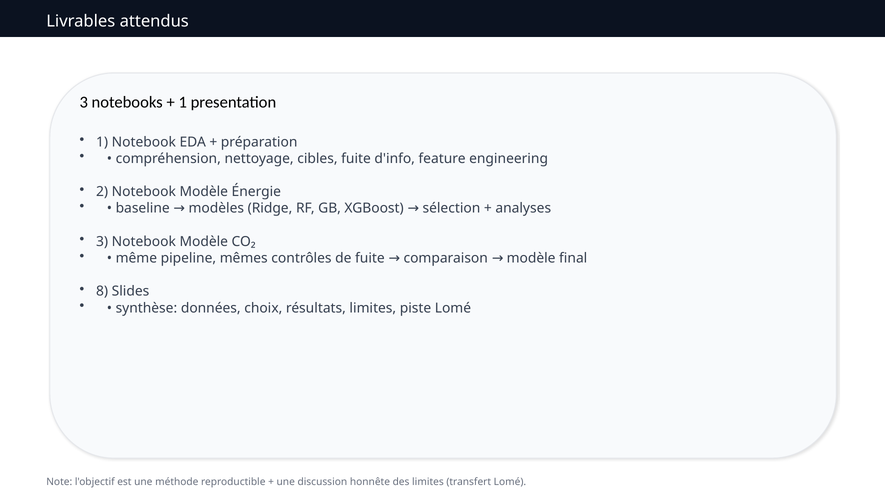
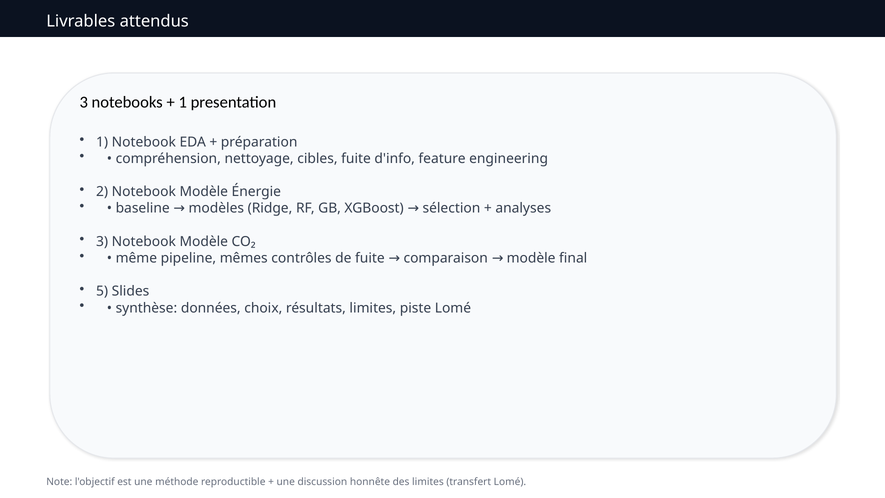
8: 8 -> 5 (102, 291)
